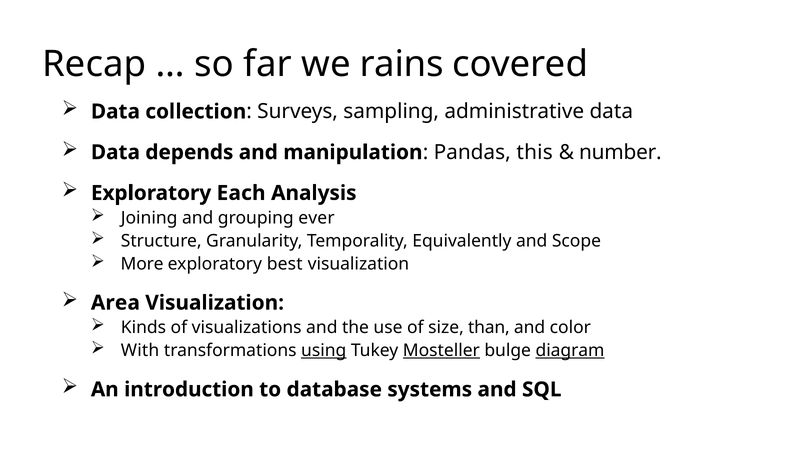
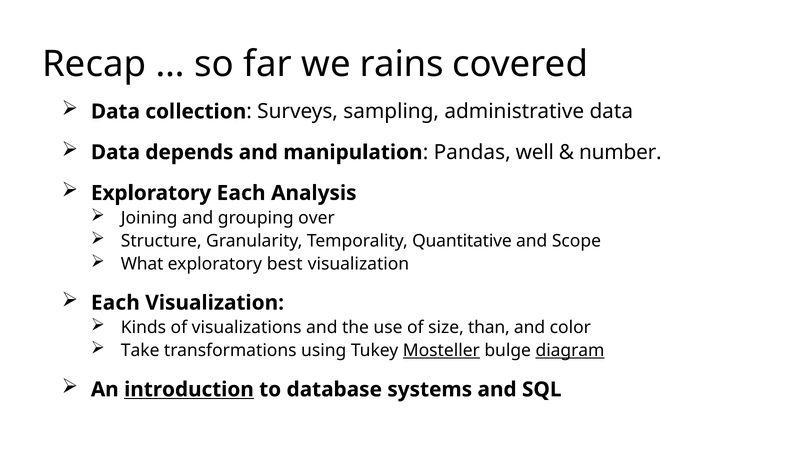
this: this -> well (535, 152)
ever: ever -> over (317, 218)
Equivalently: Equivalently -> Quantitative (462, 241)
More: More -> What (142, 264)
Area: Area -> Each (115, 303)
With: With -> Take (140, 351)
using underline: present -> none (324, 351)
introduction underline: none -> present (189, 390)
